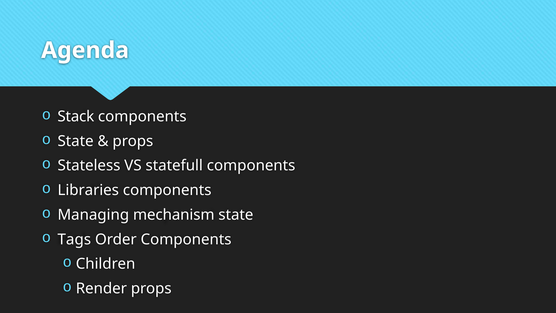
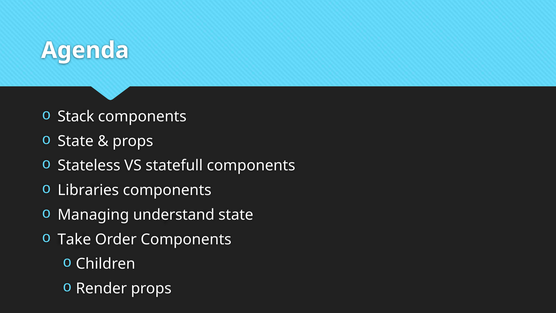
mechanism: mechanism -> understand (174, 215)
Tags: Tags -> Take (74, 239)
